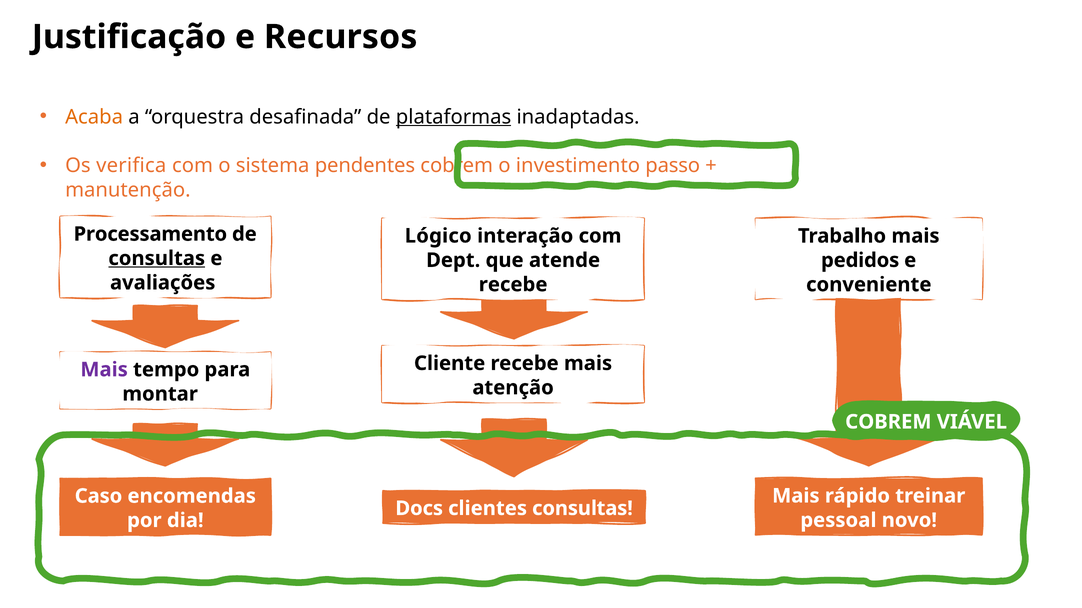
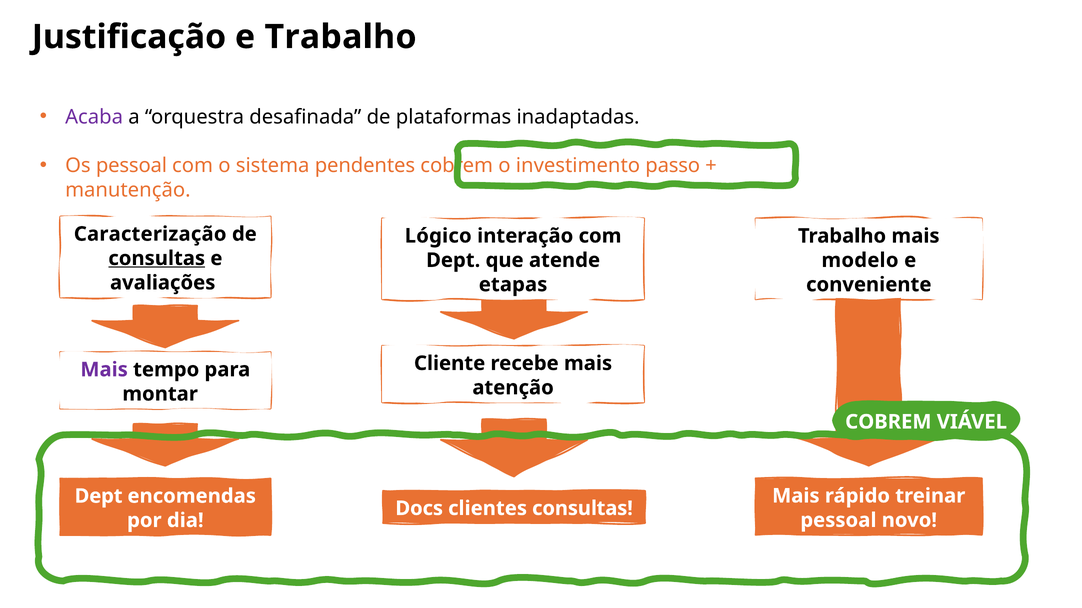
e Recursos: Recursos -> Trabalho (341, 37)
Acaba colour: orange -> purple (94, 117)
plataformas underline: present -> none (454, 117)
Os verifica: verifica -> pessoal (131, 166)
Processamento: Processamento -> Caracterização (150, 234)
pedidos: pedidos -> modelo (860, 261)
recebe: recebe -> etapas (513, 285)
Caso: Caso -> Dept (99, 497)
